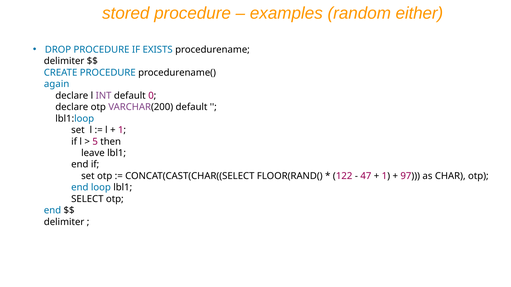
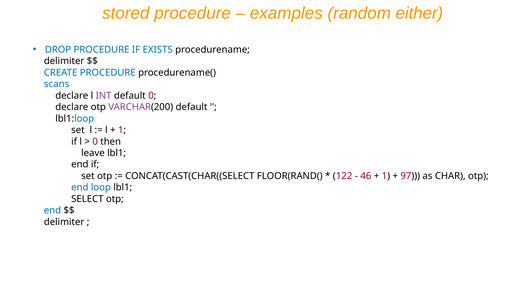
again: again -> scans (57, 84)
5: 5 -> 0 (95, 142)
47: 47 -> 46 (366, 176)
